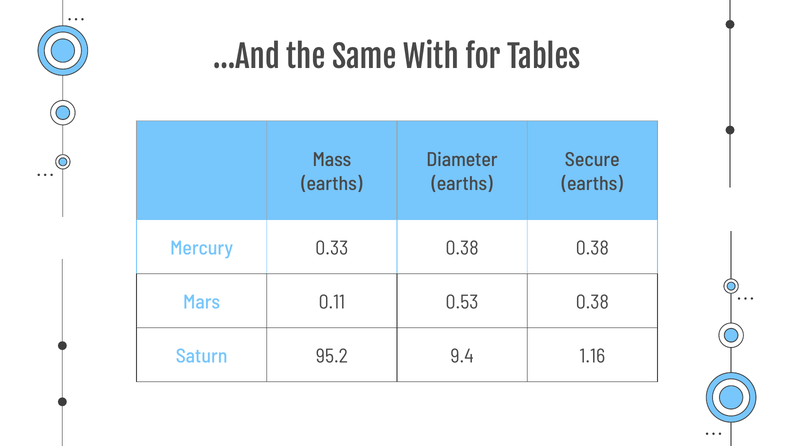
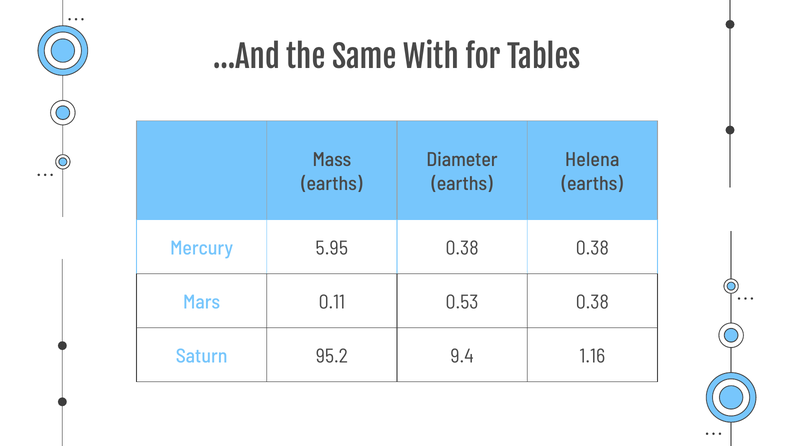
Secure: Secure -> Helena (592, 160)
0.33: 0.33 -> 5.95 (332, 248)
